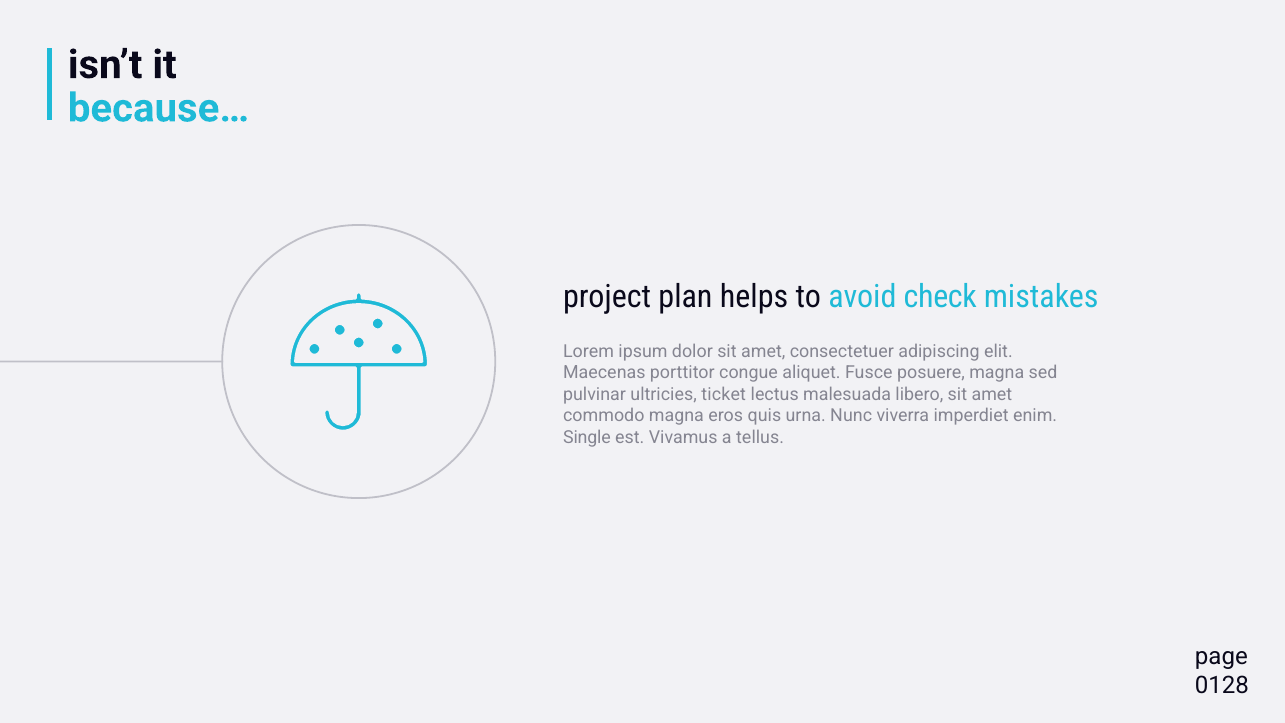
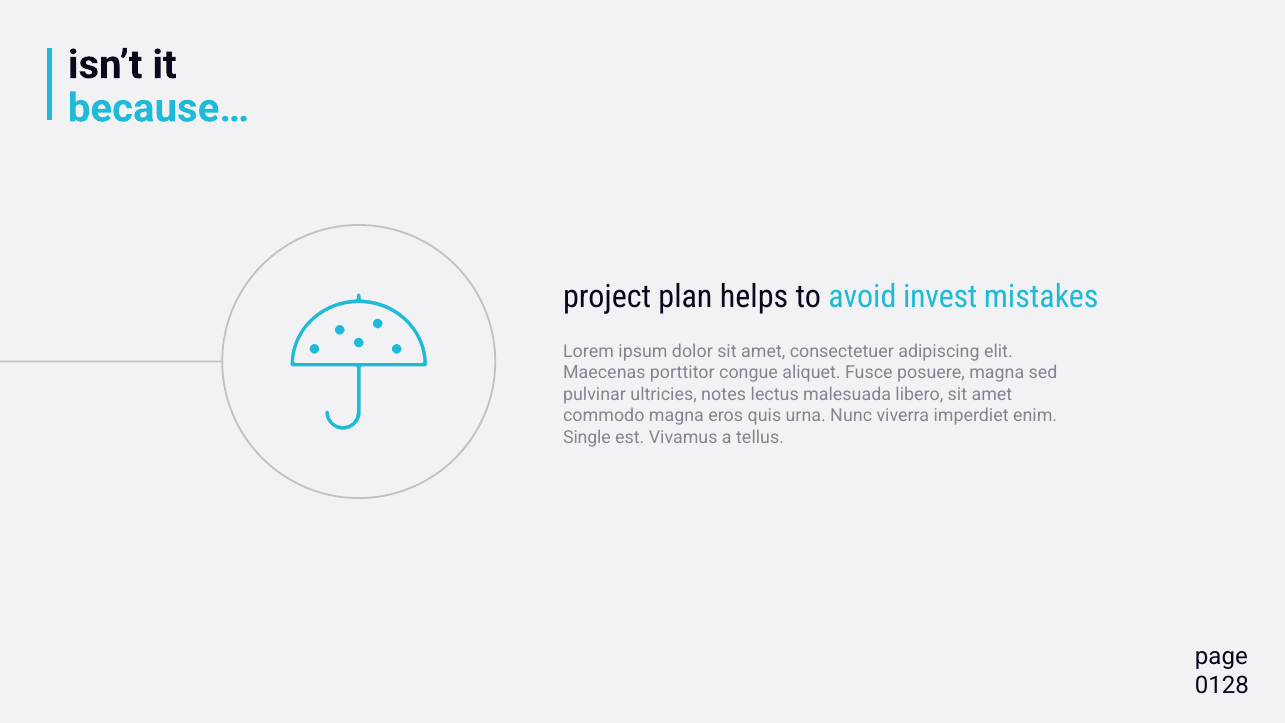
check: check -> invest (940, 297)
ticket: ticket -> notes (724, 394)
